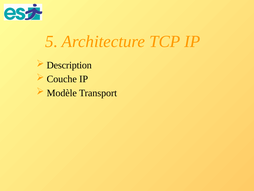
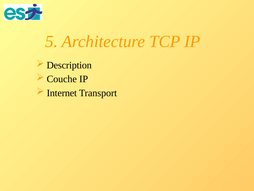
Modèle: Modèle -> Internet (62, 93)
